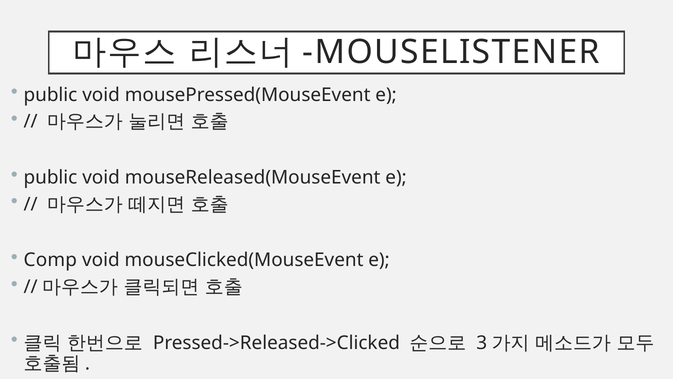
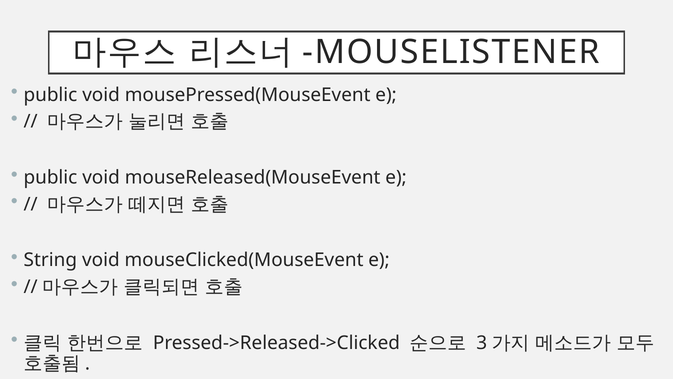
Comp: Comp -> String (50, 260)
